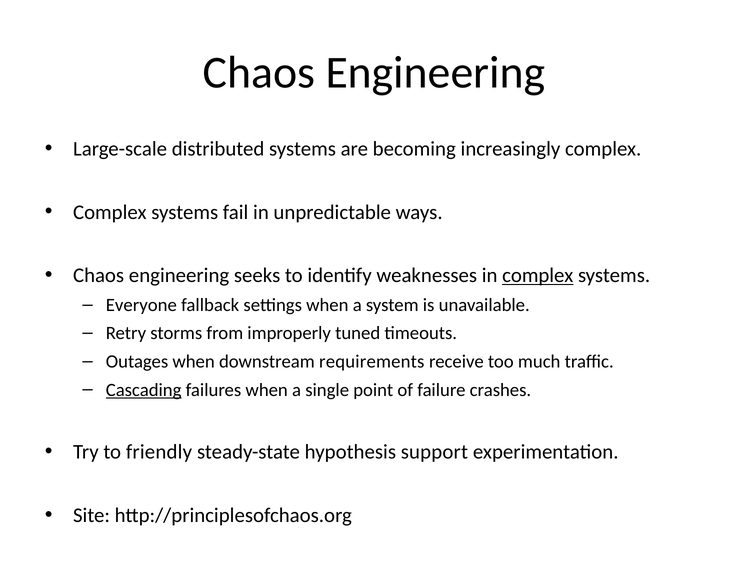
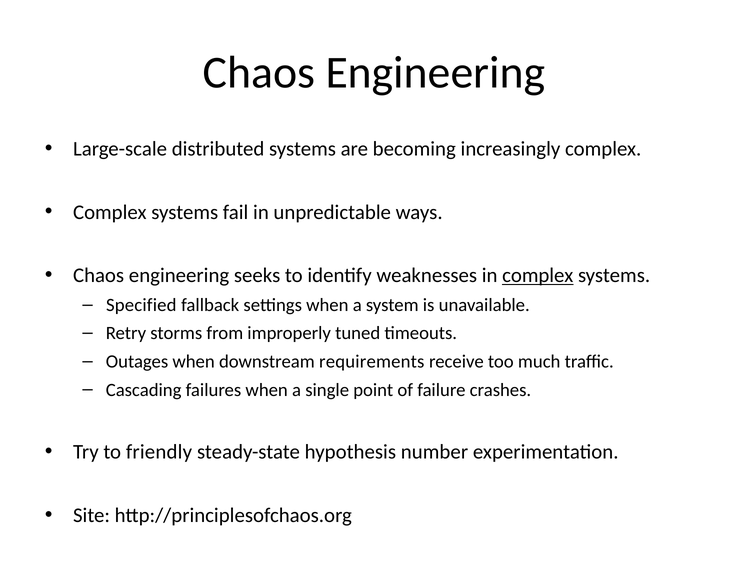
Everyone: Everyone -> Specified (141, 305)
Cascading underline: present -> none (144, 390)
support: support -> number (434, 452)
